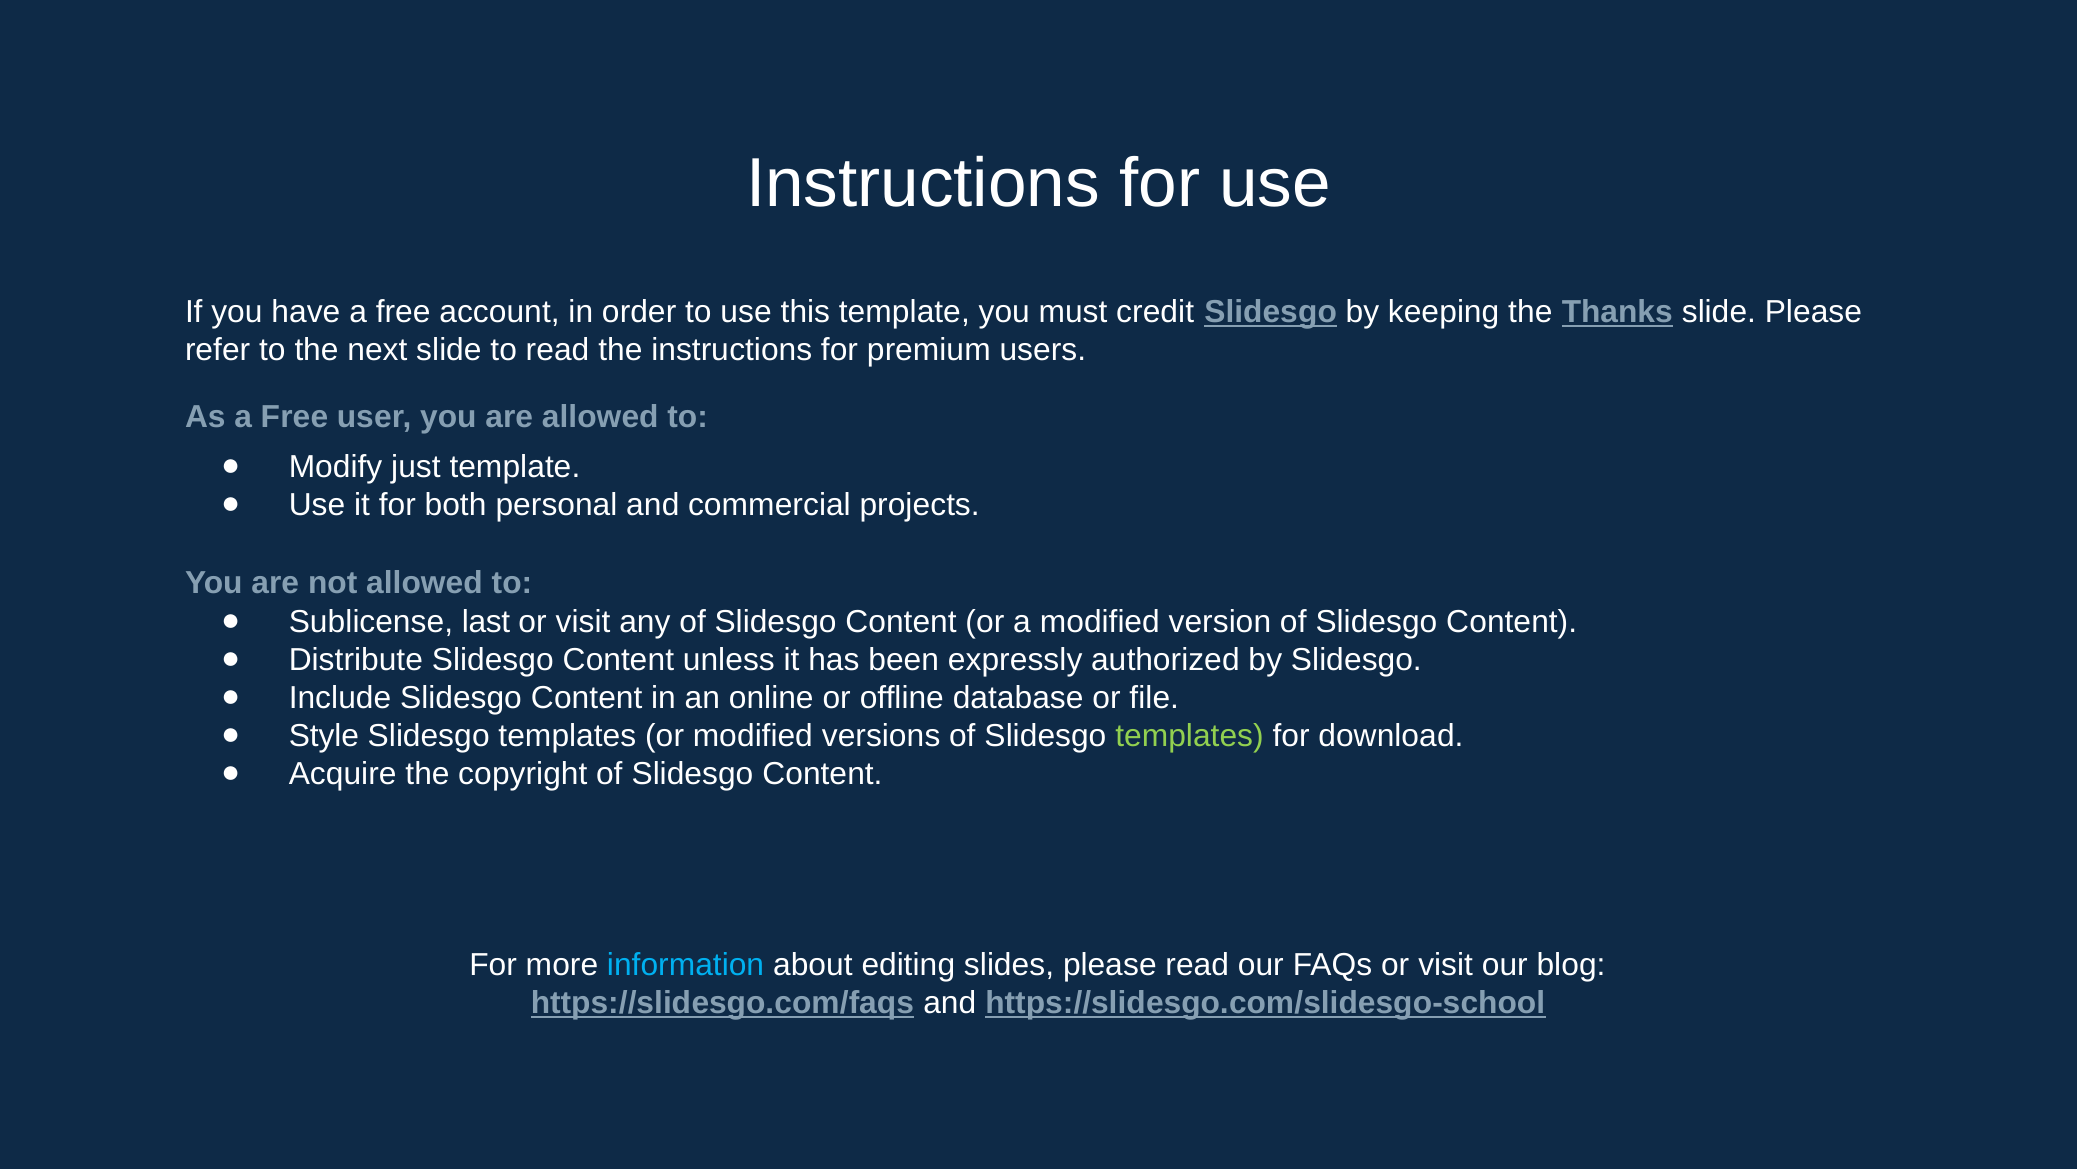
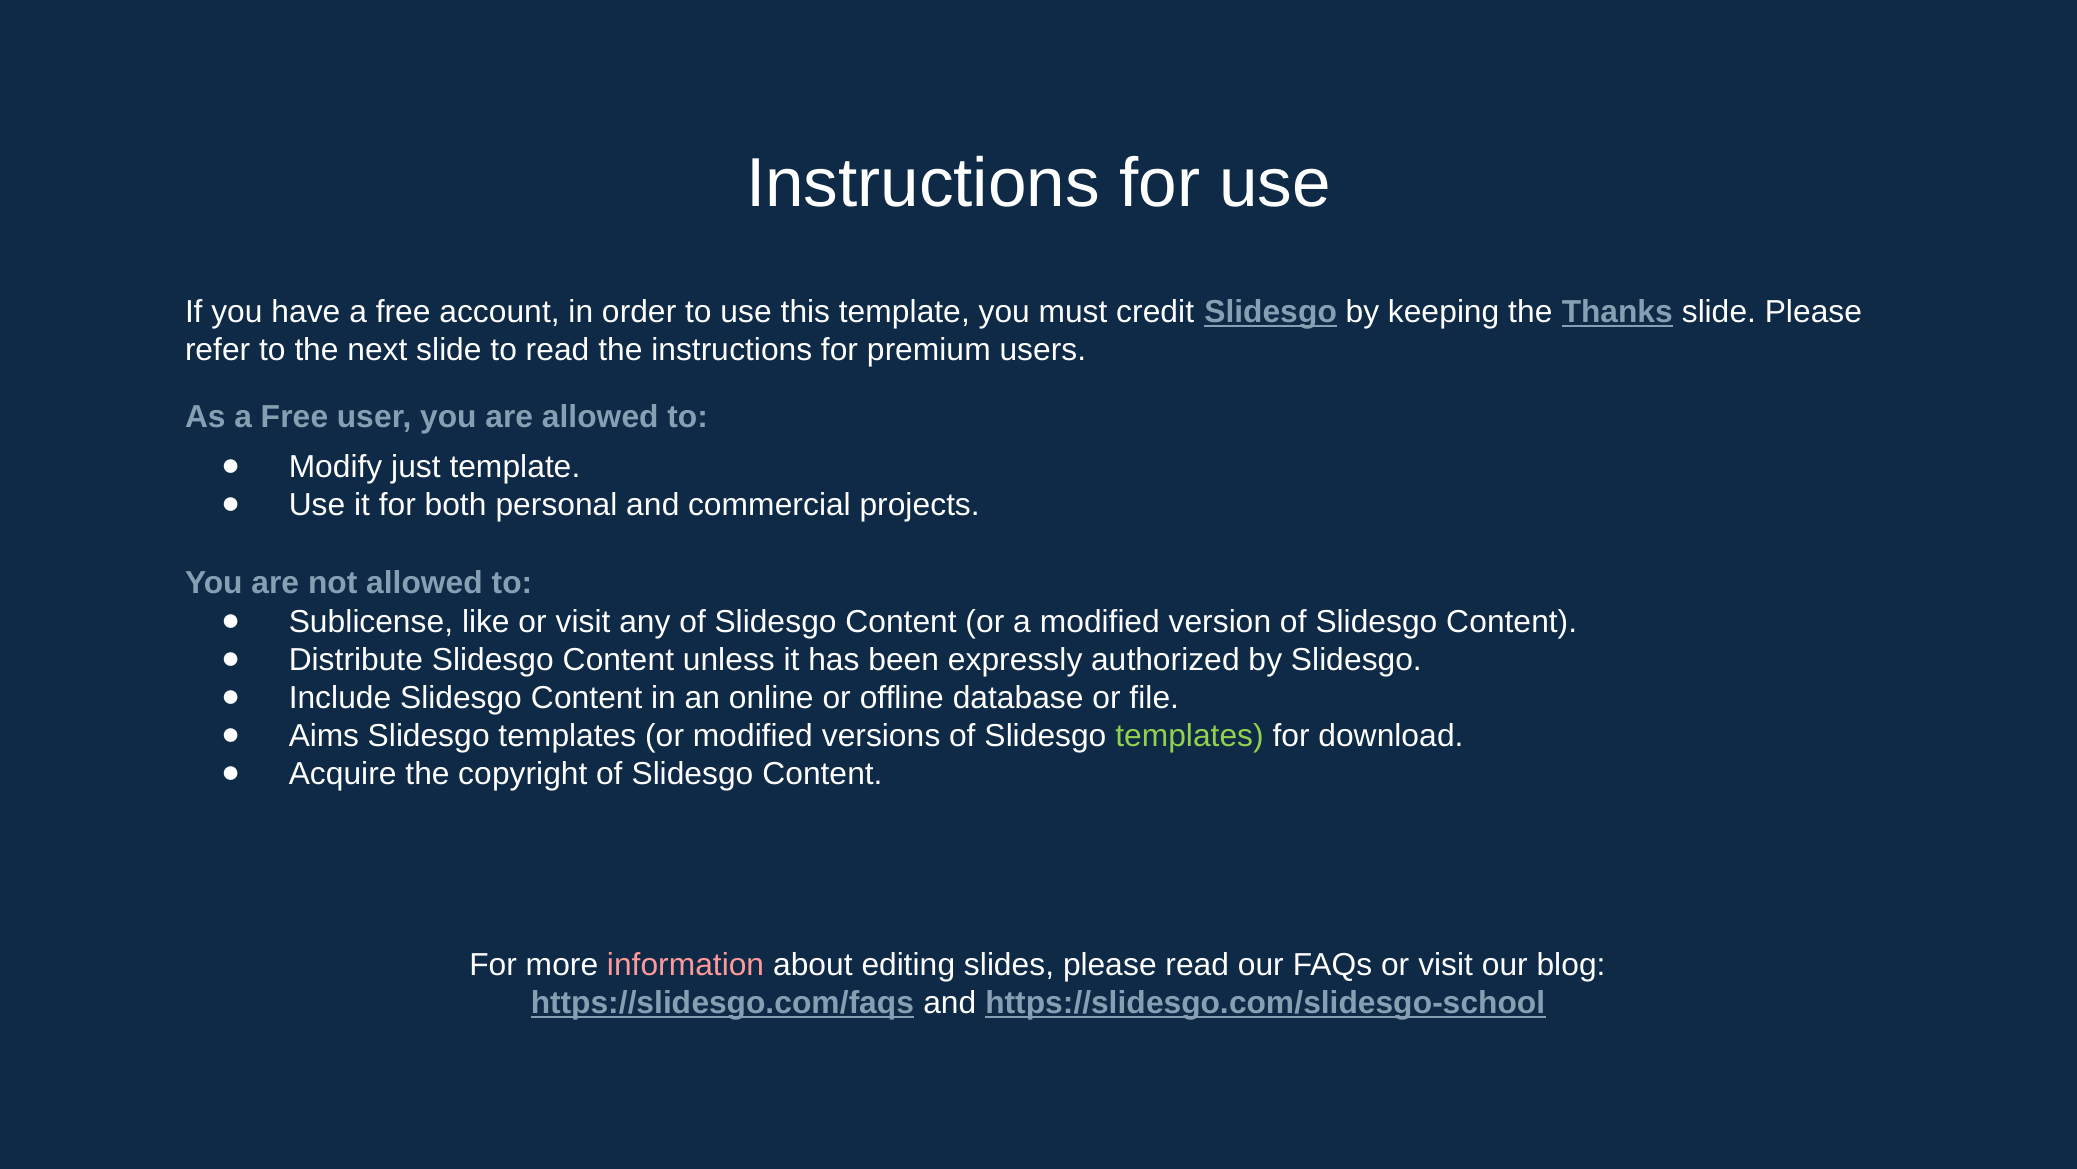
last: last -> like (486, 621)
Style: Style -> Aims (324, 736)
information colour: light blue -> pink (686, 964)
